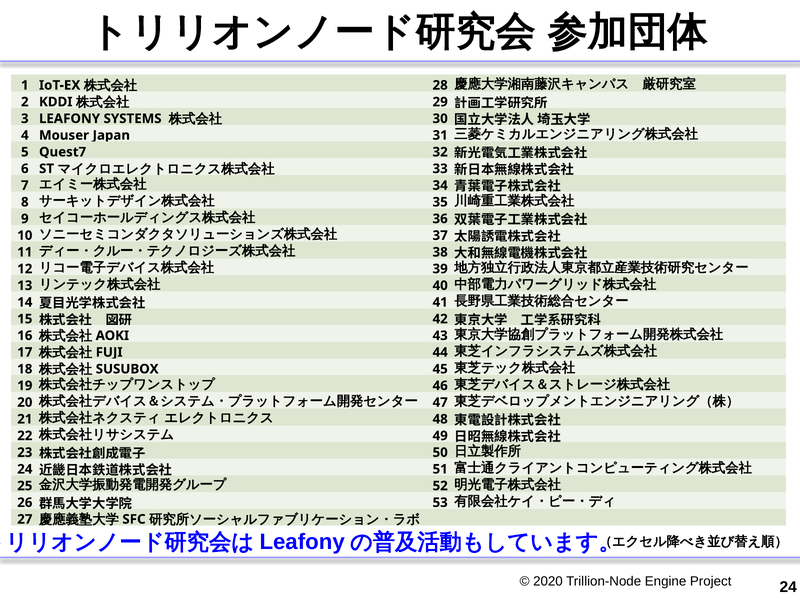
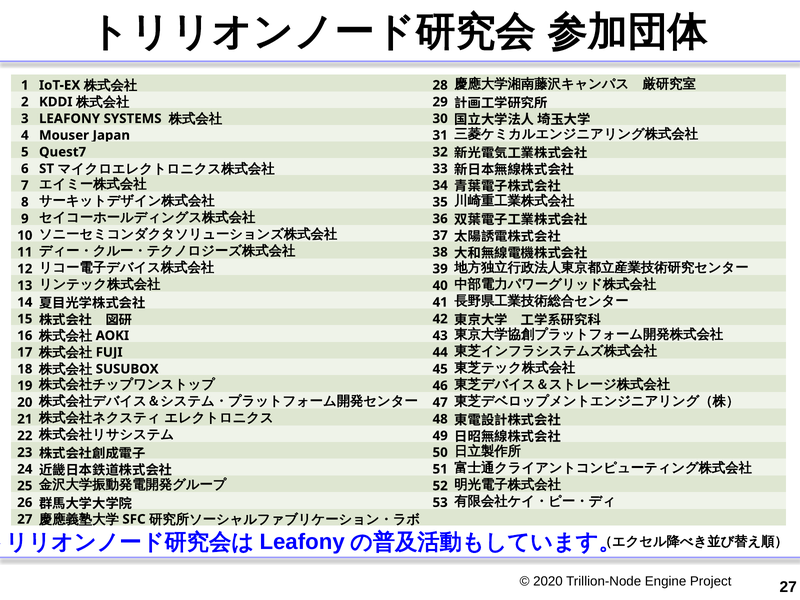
24: 24 -> 27 (788, 587)
